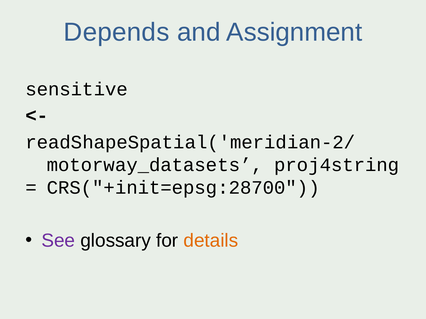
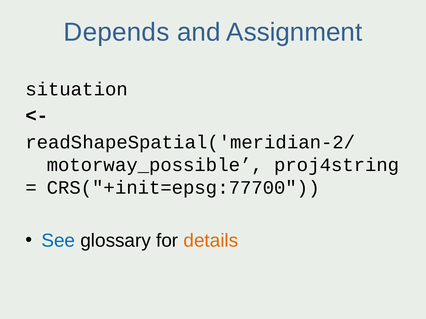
sensitive: sensitive -> situation (77, 89)
motorway_datasets: motorway_datasets -> motorway_possible (155, 165)
CRS("+init=epsg:28700: CRS("+init=epsg:28700 -> CRS("+init=epsg:77700 (183, 188)
See colour: purple -> blue (58, 241)
